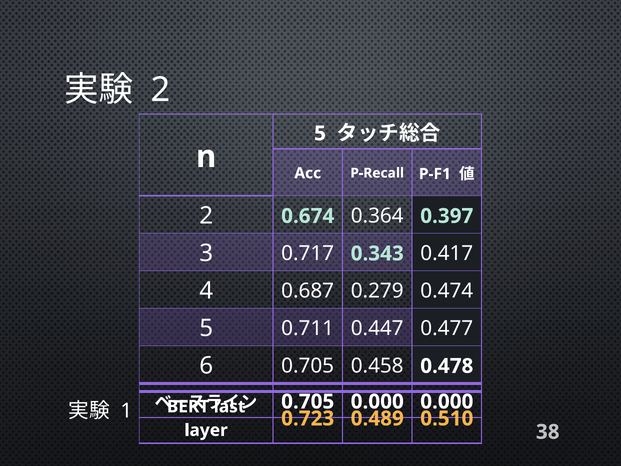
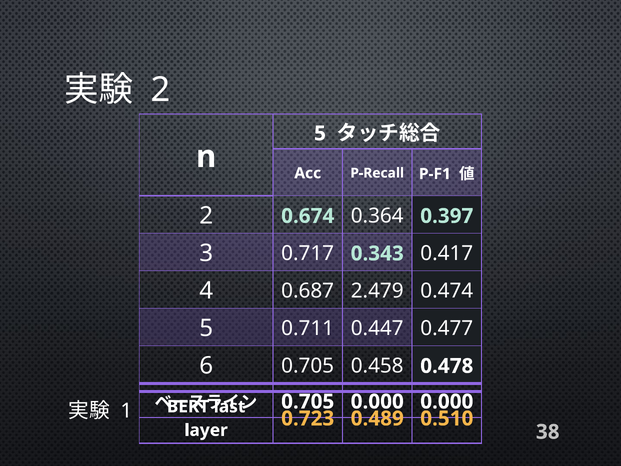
0.279: 0.279 -> 2.479 (377, 291)
